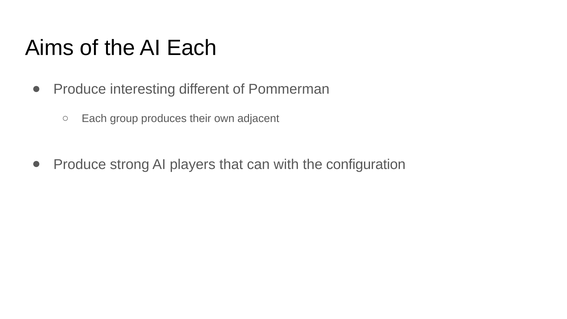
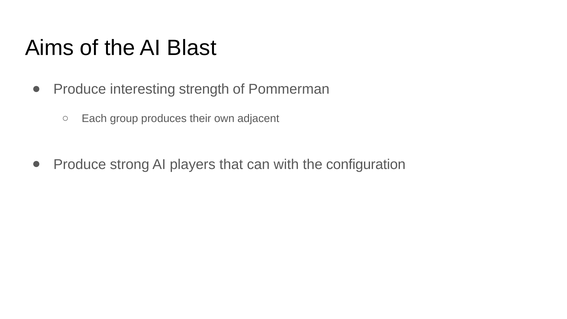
AI Each: Each -> Blast (192, 48)
different: different -> strength (204, 89)
